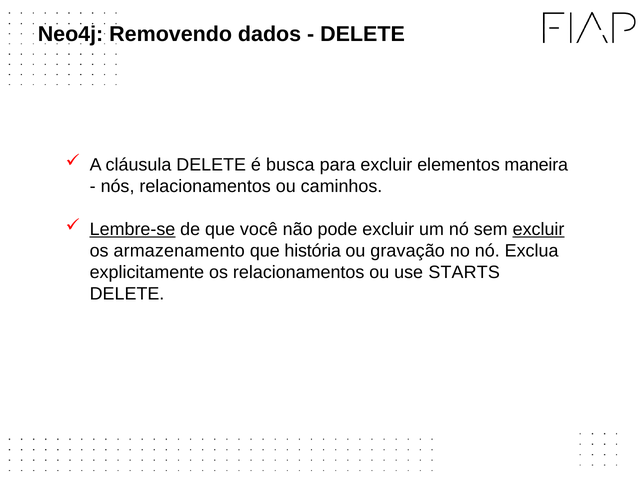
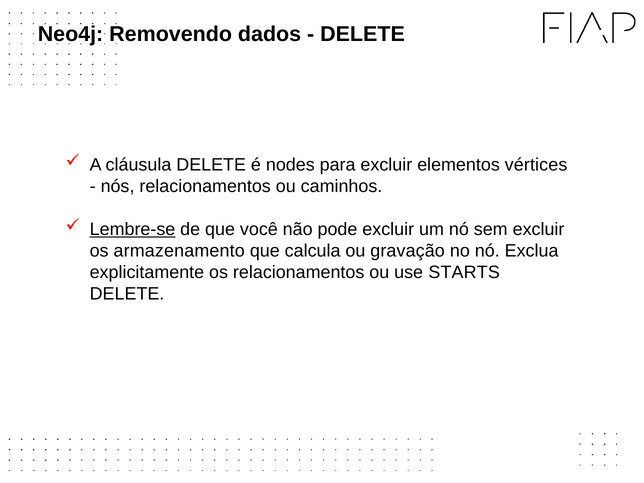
busca: busca -> nodes (290, 165)
maneira: maneira -> vértices (536, 165)
excluir underline: present -> none (539, 229)
história: história -> calcula (313, 251)
